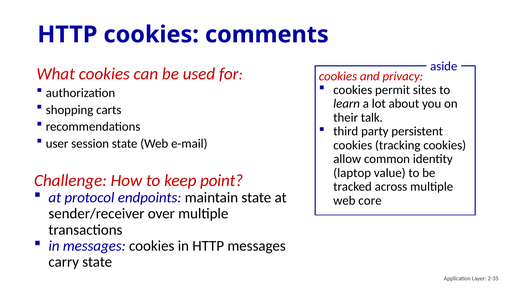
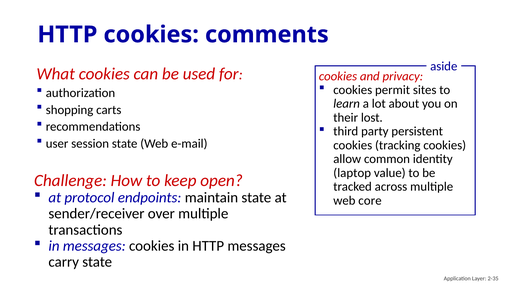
talk: talk -> lost (372, 118)
point: point -> open (221, 180)
